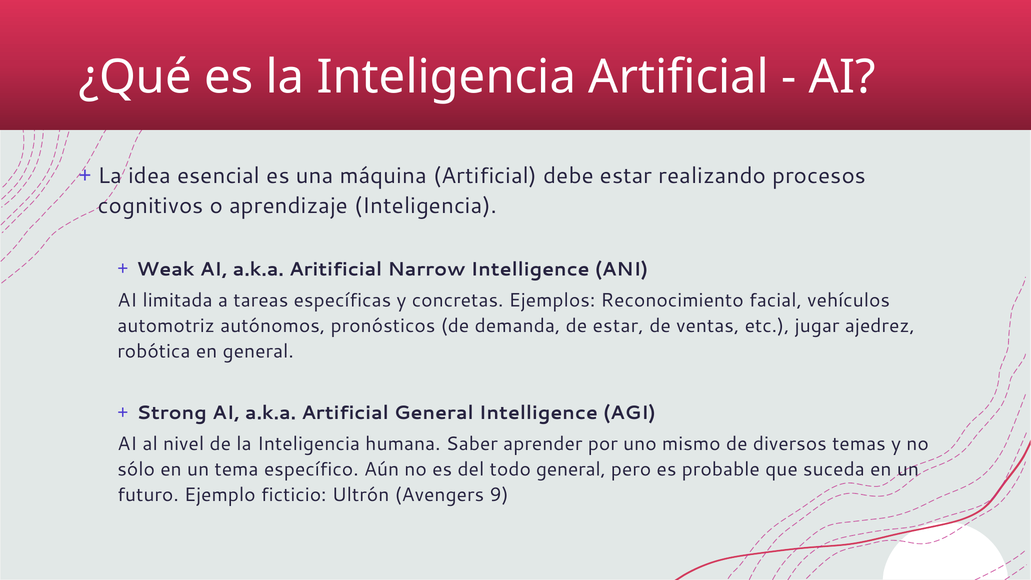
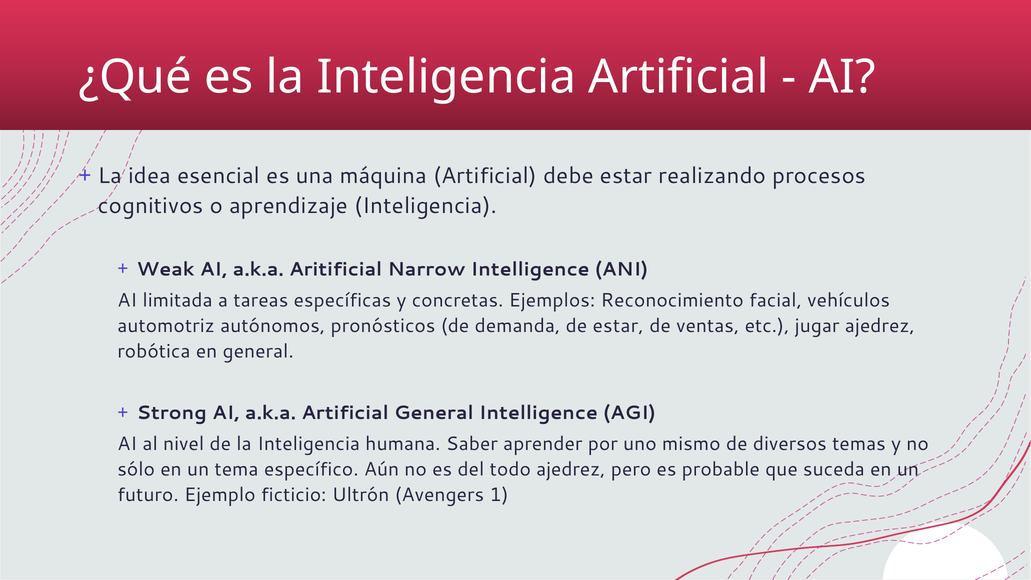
todo general: general -> ajedrez (571, 469)
9: 9 -> 1 (499, 495)
